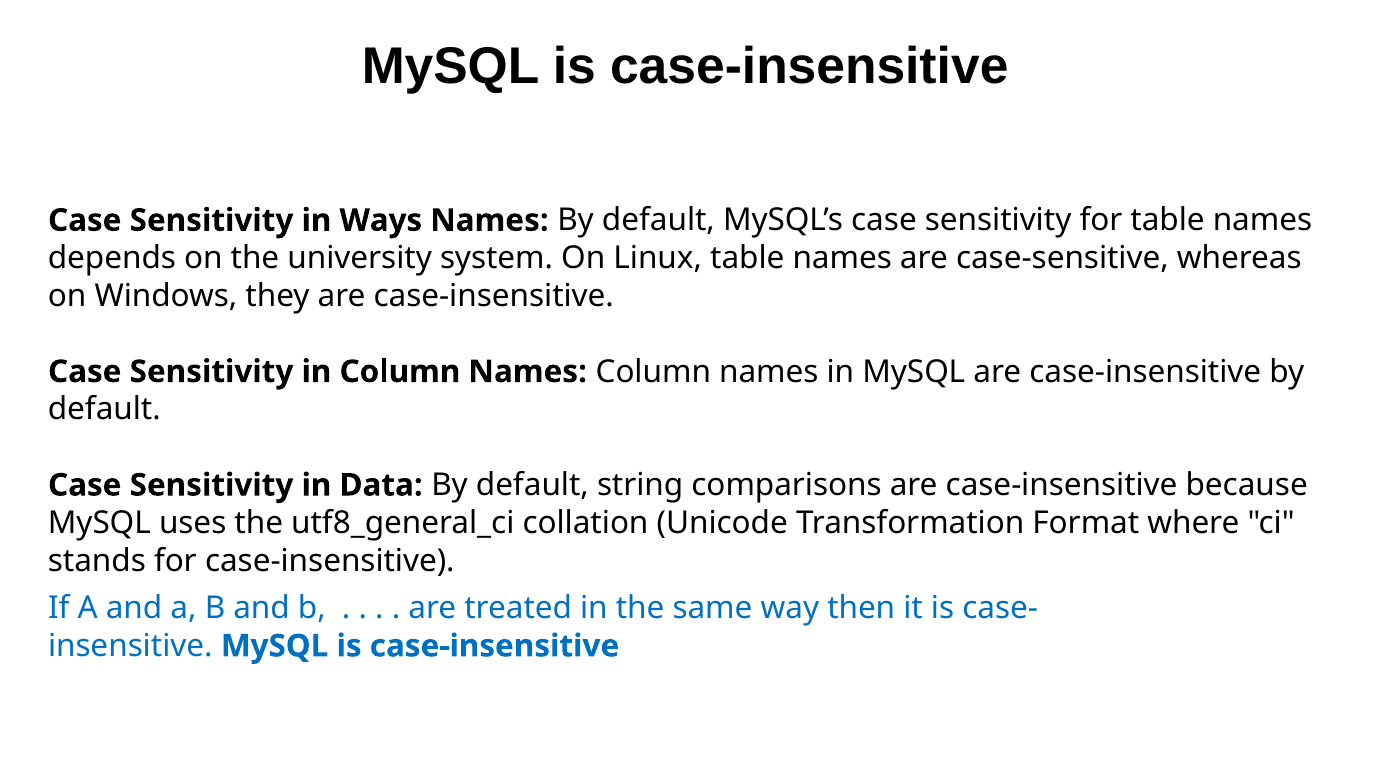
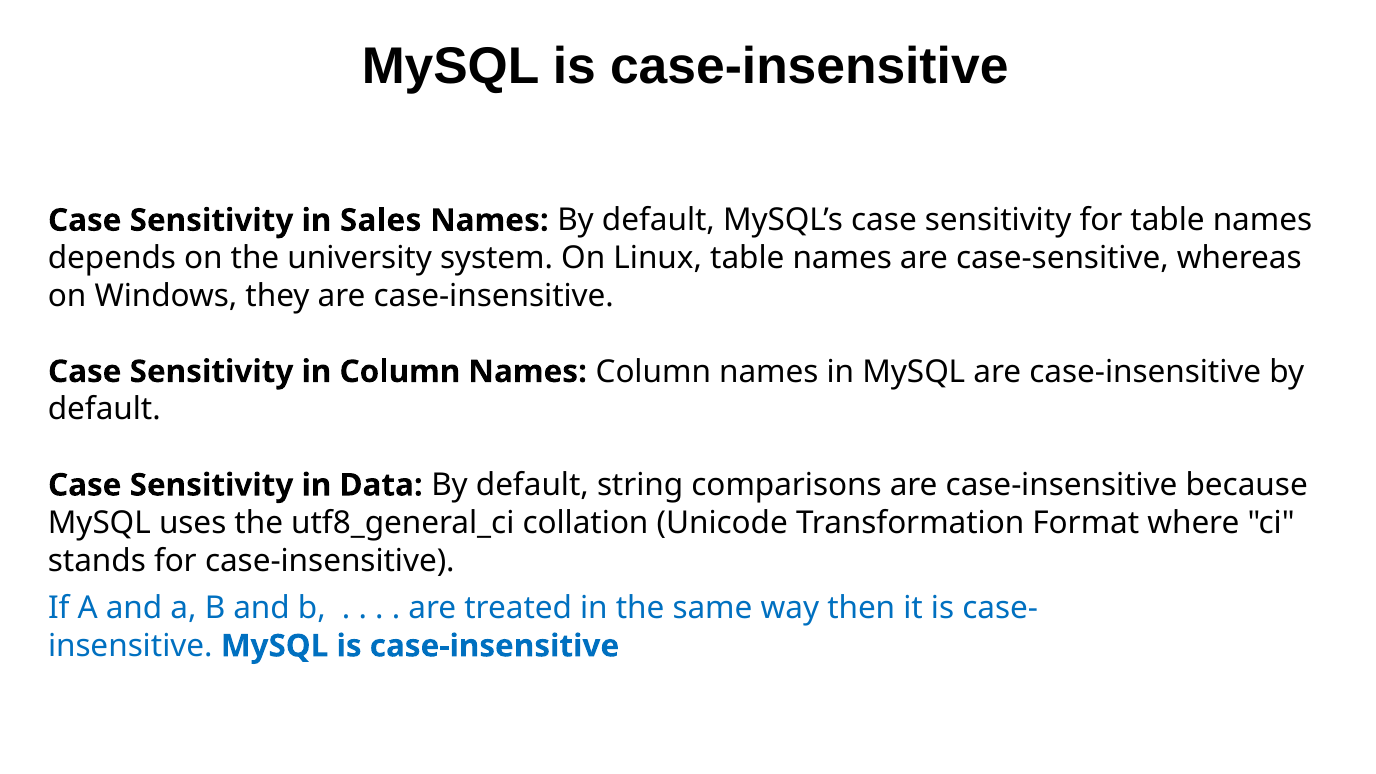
Ways: Ways -> Sales (381, 220)
